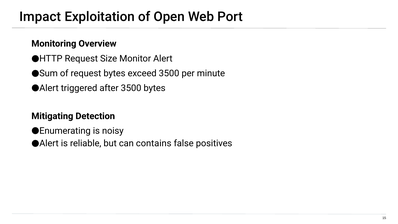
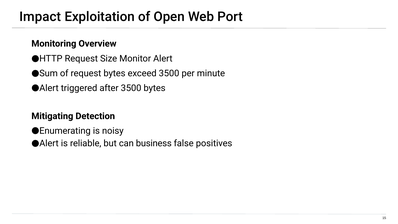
contains: contains -> business (154, 143)
